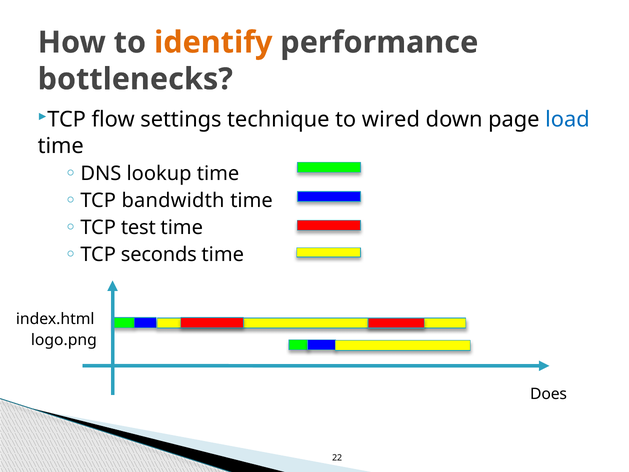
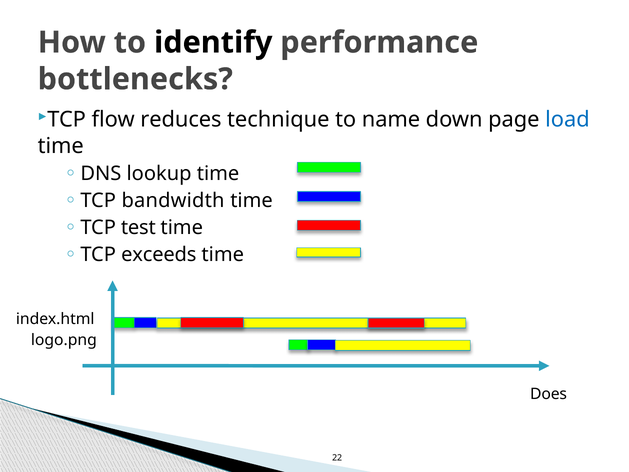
identify colour: orange -> black (213, 42)
settings: settings -> reduces (181, 120)
wired: wired -> name (391, 120)
seconds: seconds -> exceeds (159, 255)
